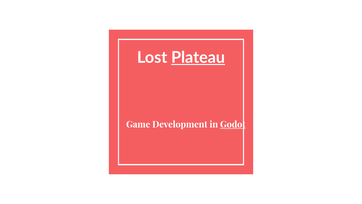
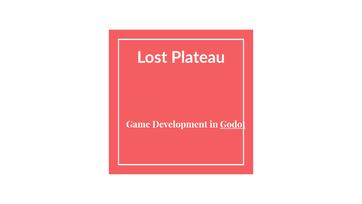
Plateau underline: present -> none (198, 58)
